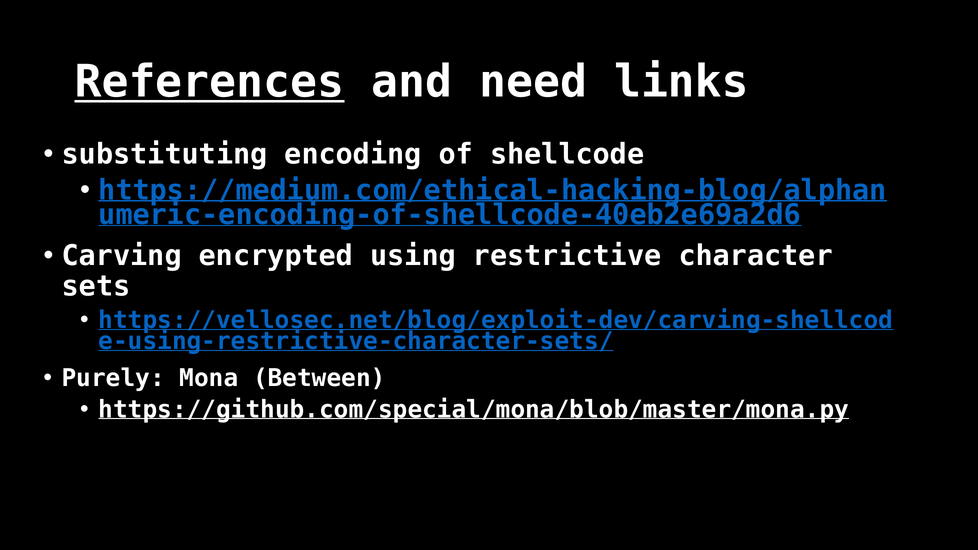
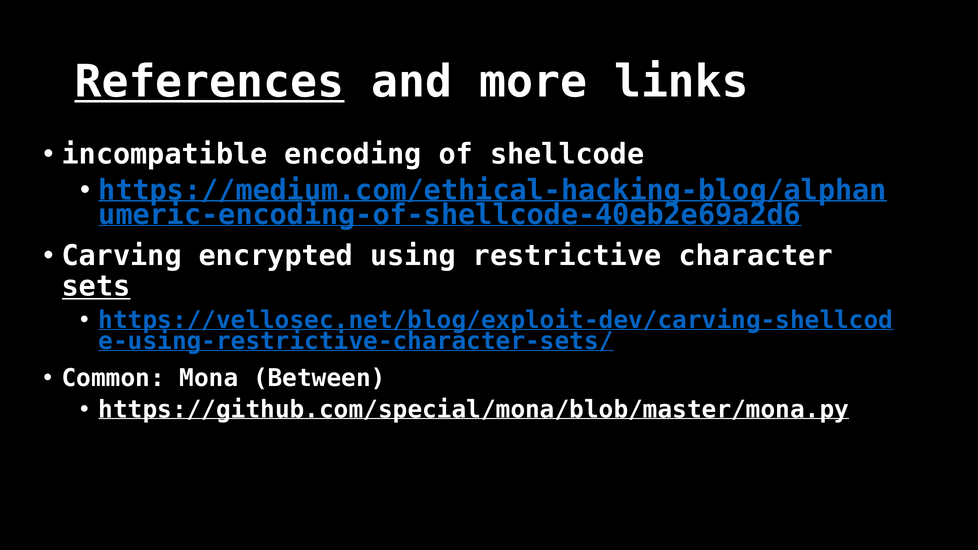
need: need -> more (533, 82)
substituting: substituting -> incompatible (165, 154)
sets underline: none -> present (96, 287)
Purely: Purely -> Common (113, 378)
